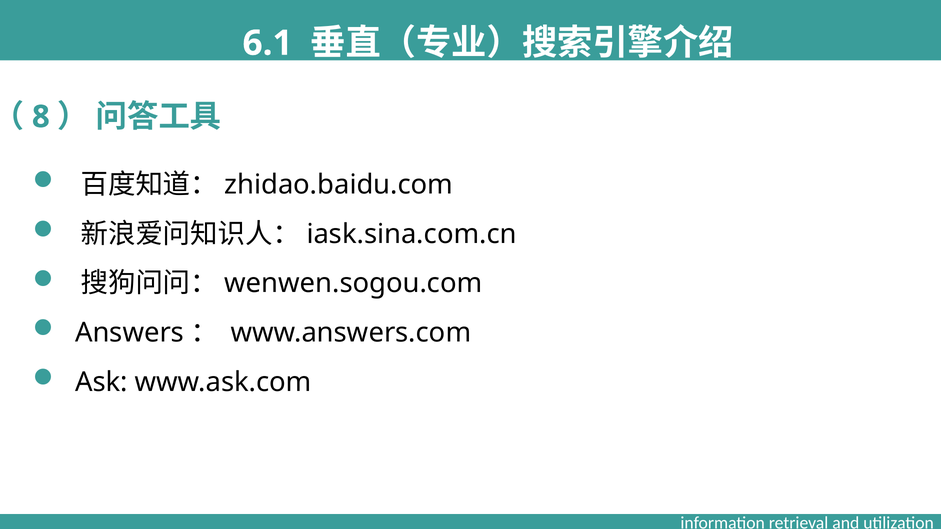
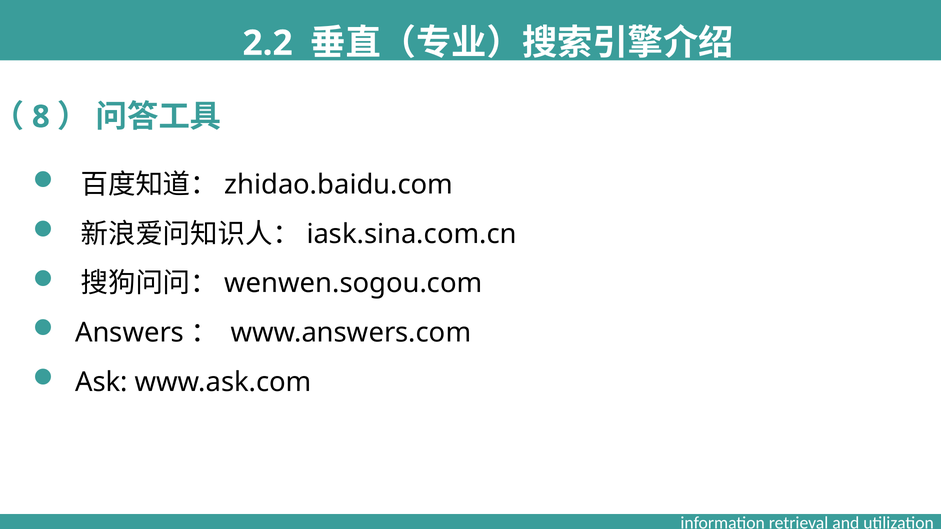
6.1: 6.1 -> 2.2 (268, 43)
